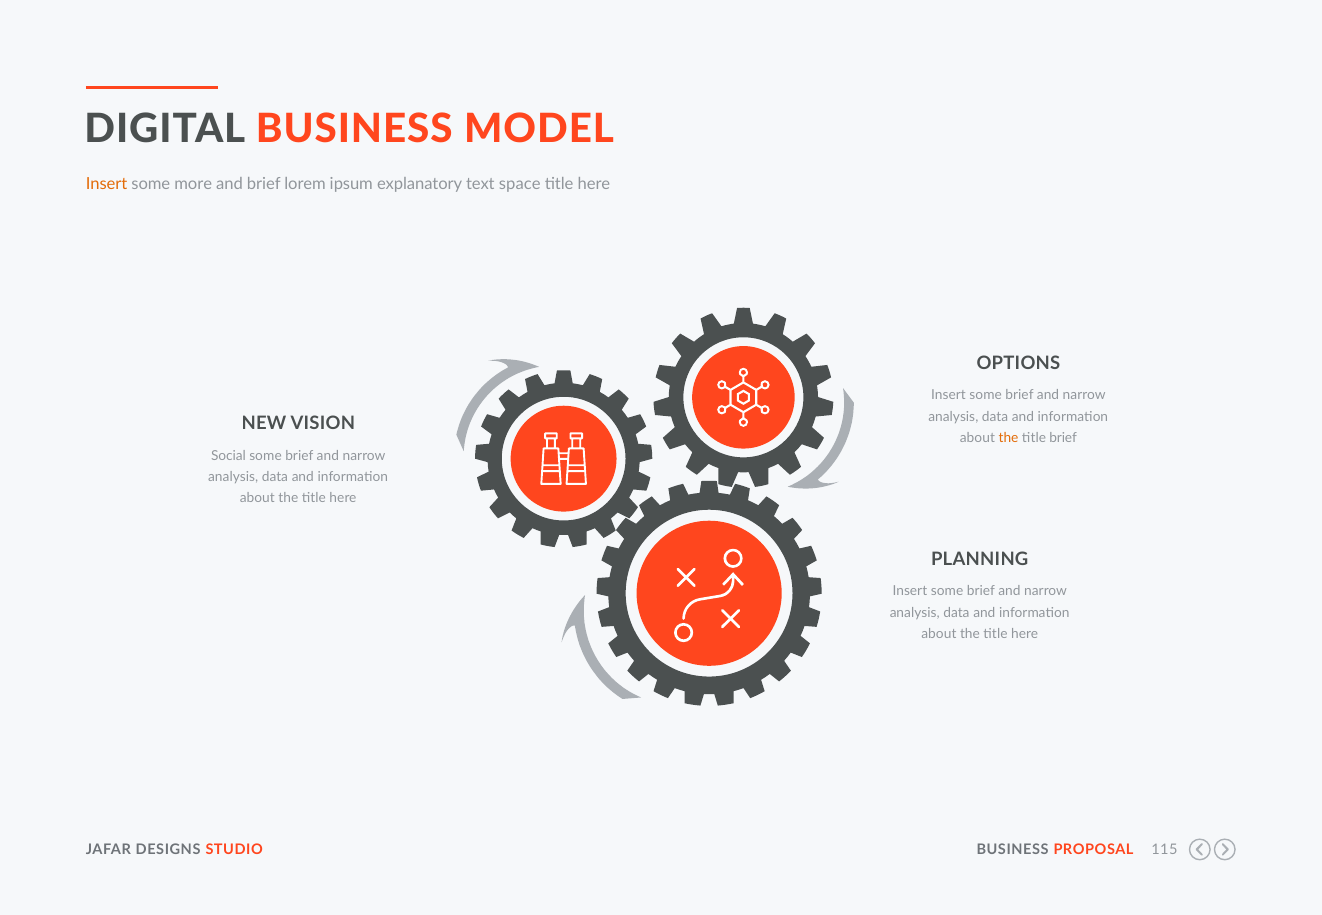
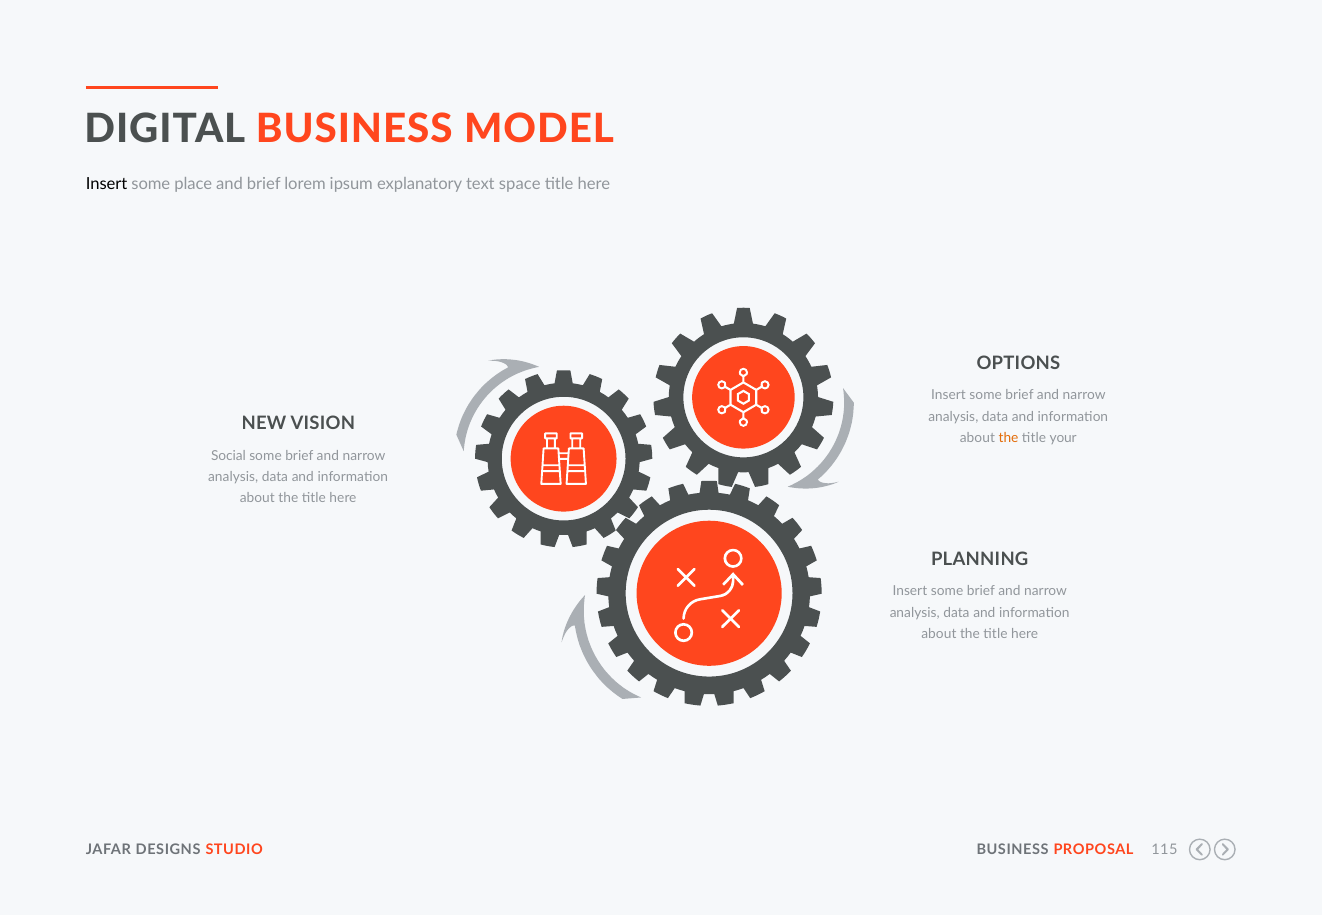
Insert colour: orange -> black (107, 184)
more: more -> place (193, 184)
title brief: brief -> your (1063, 438)
